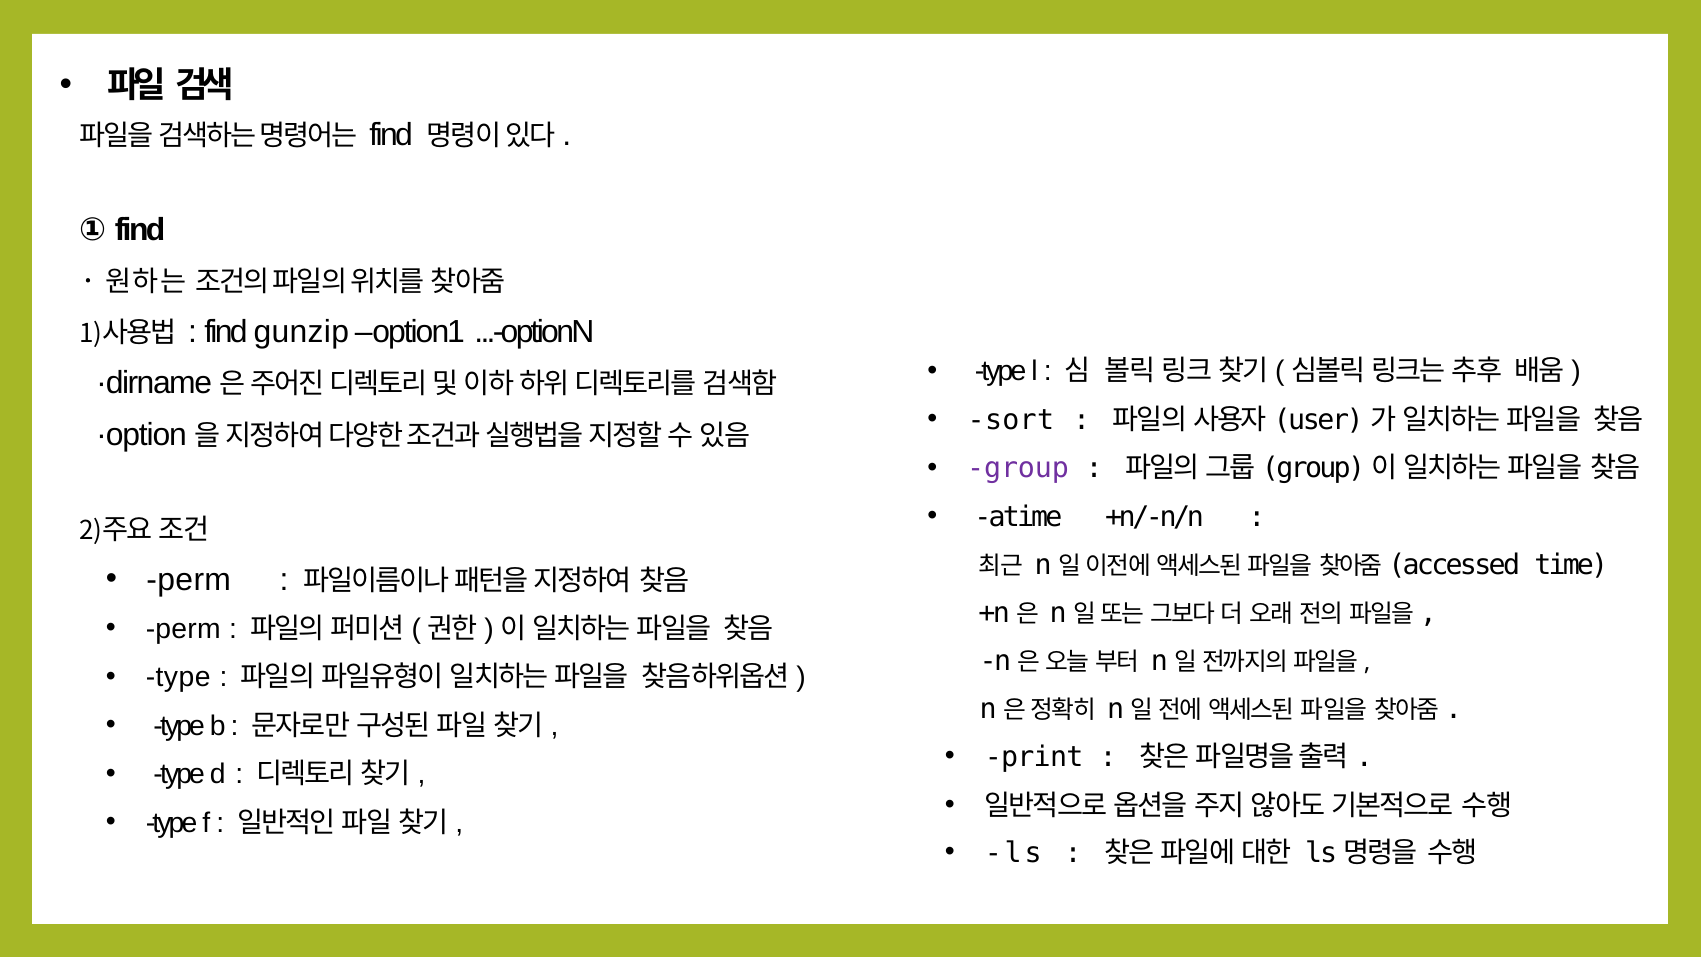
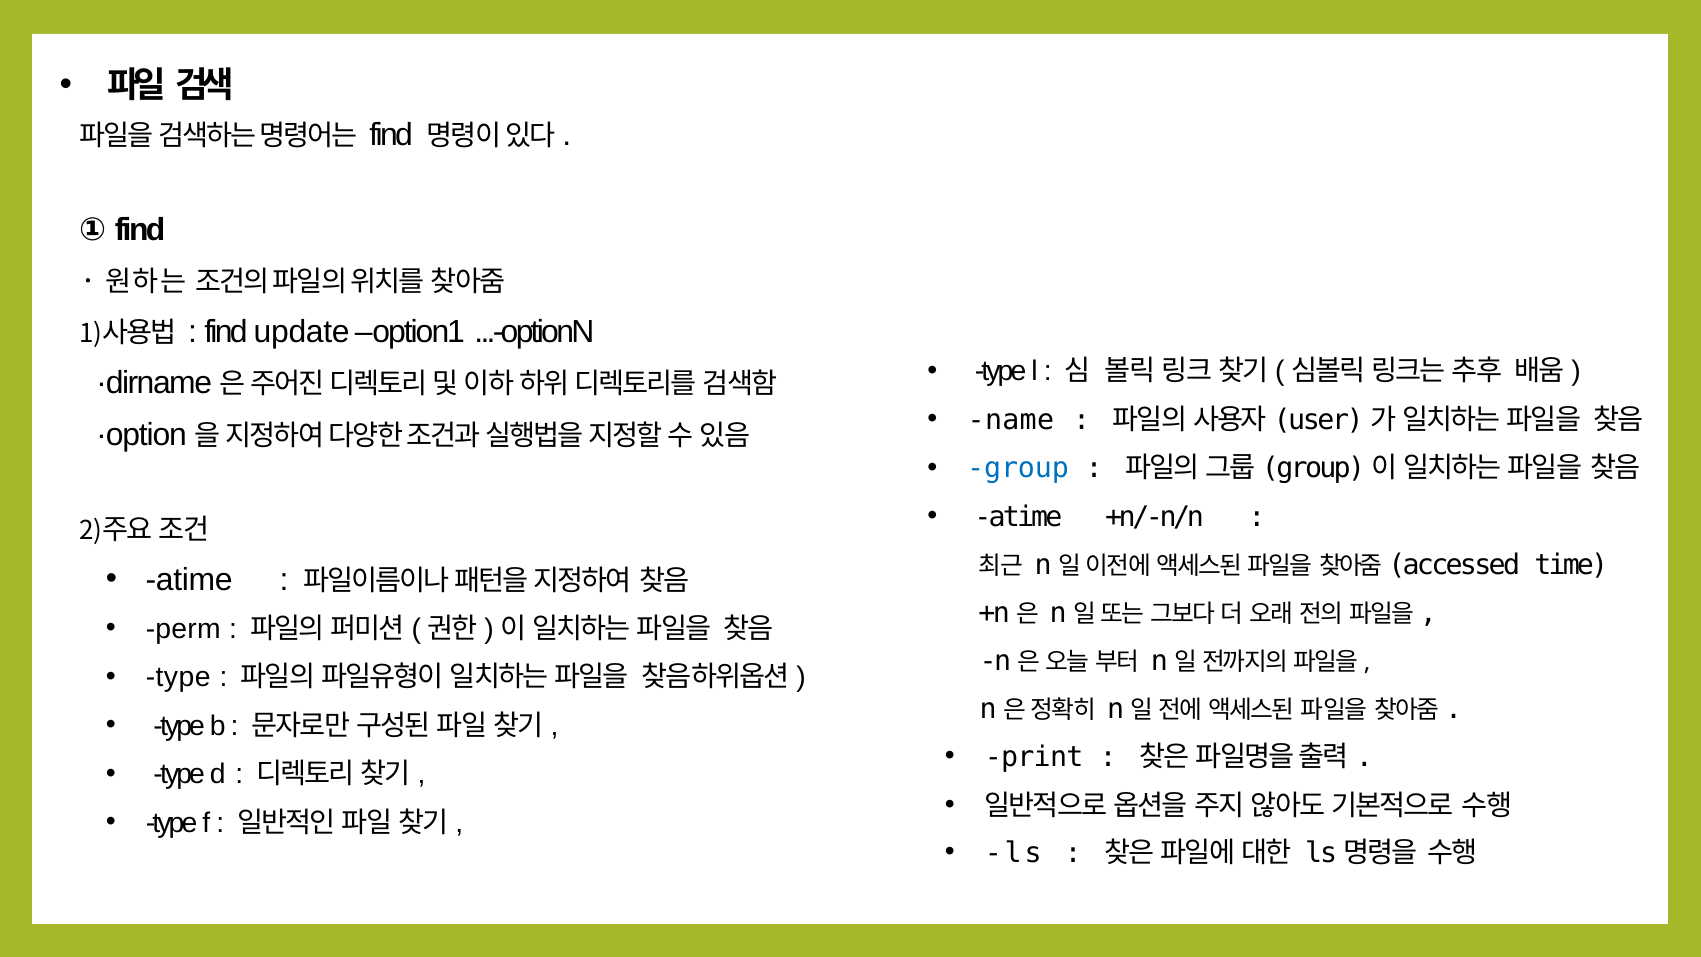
gunzip: gunzip -> update (302, 332)
sort: sort -> name (1011, 420)
group colour: purple -> blue (1018, 468)
perm: perm -> atime (189, 580)
